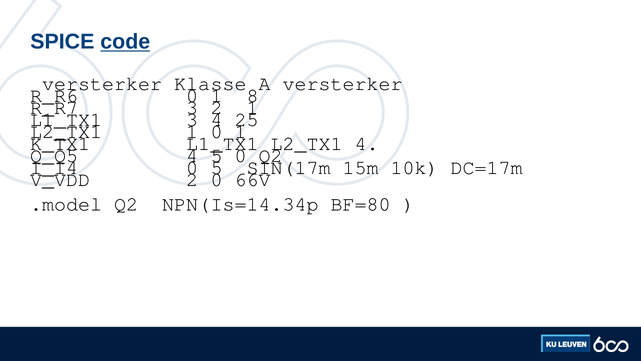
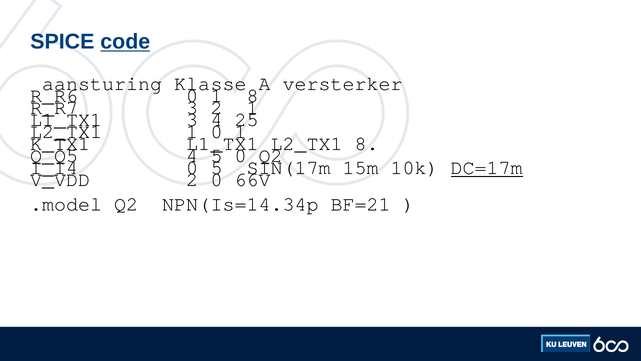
versterker: versterker -> aansturing (102, 84)
L2_TX1 4: 4 -> 8 (367, 144)
DC=17m underline: none -> present (487, 168)
BF=80: BF=80 -> BF=21 (361, 204)
